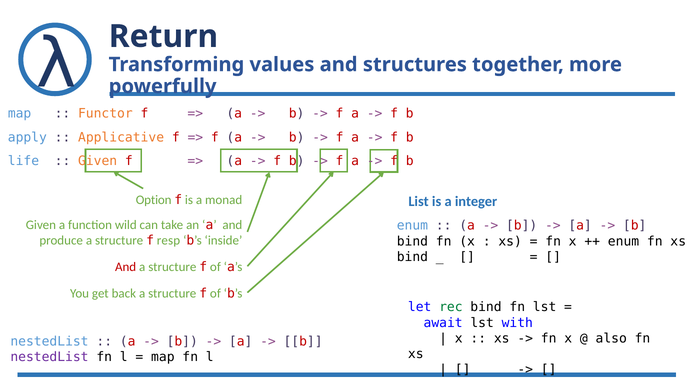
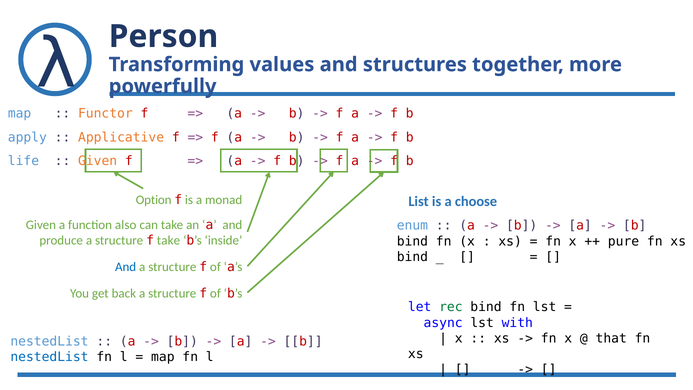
Return: Return -> Person (163, 36)
integer: integer -> choose (476, 201)
wild: wild -> also (126, 225)
f resp: resp -> take (168, 241)
enum: enum -> pure (624, 241)
And colour: red -> blue (126, 267)
await: await -> async (443, 323)
also: also -> that (611, 338)
nestedList colour: purple -> blue (50, 357)
